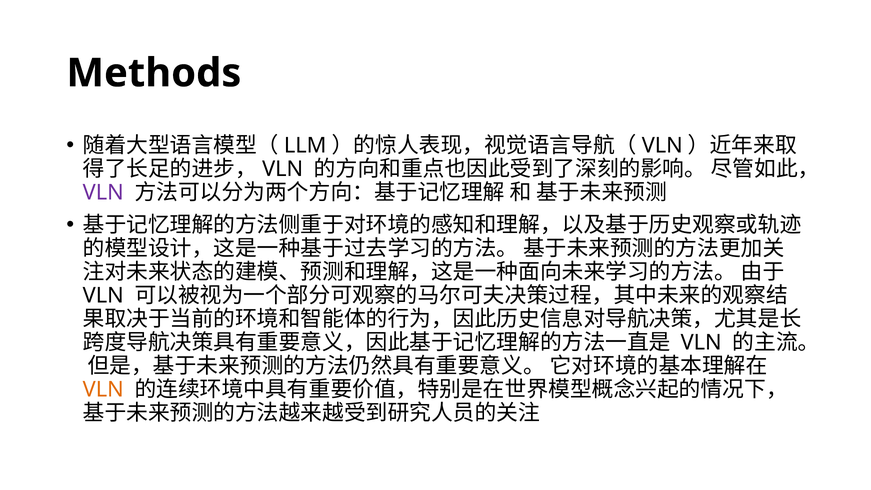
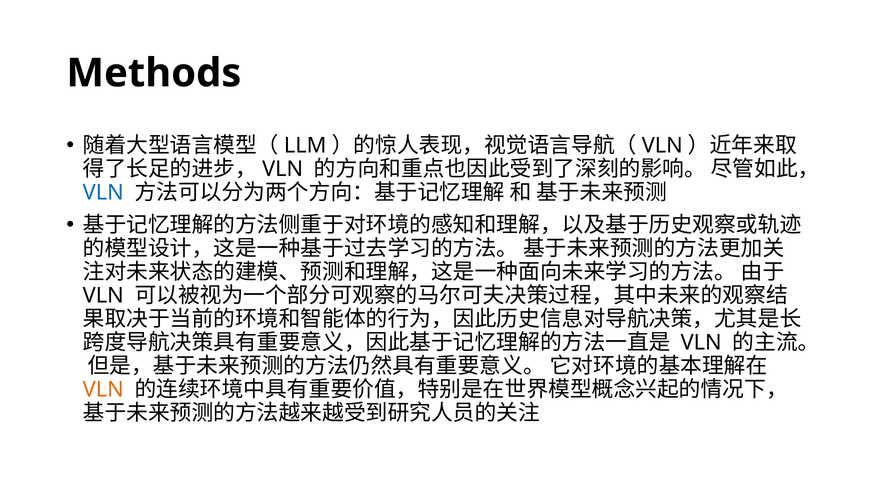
VLN colour: purple -> blue (103, 192)
